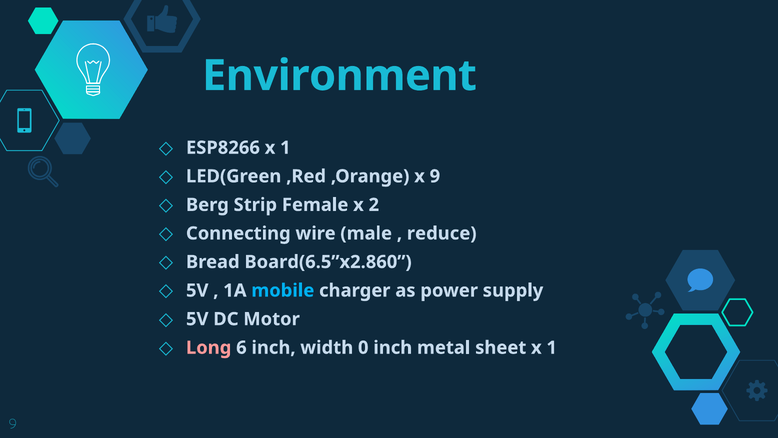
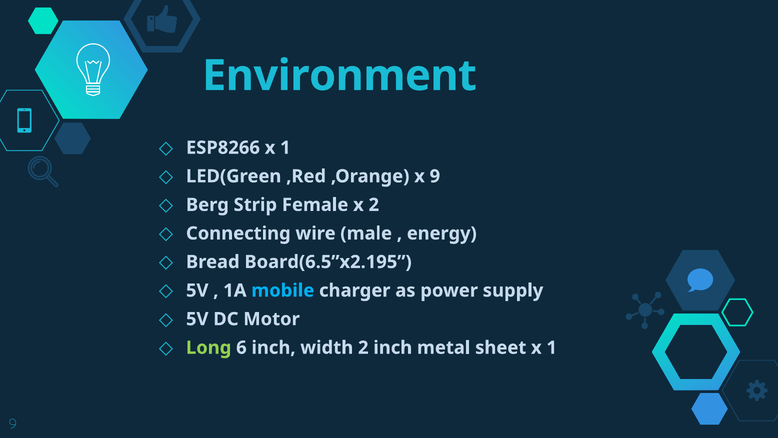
reduce: reduce -> energy (442, 233)
Board(6.5”x2.860: Board(6.5”x2.860 -> Board(6.5”x2.195 (328, 262)
Long colour: pink -> light green (209, 347)
width 0: 0 -> 2 (363, 347)
